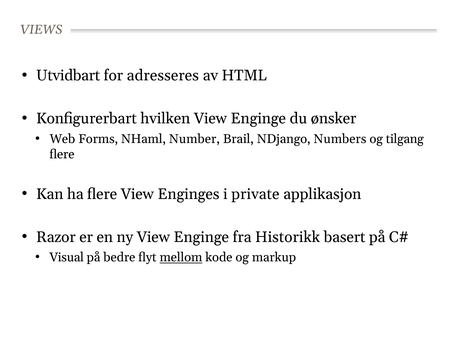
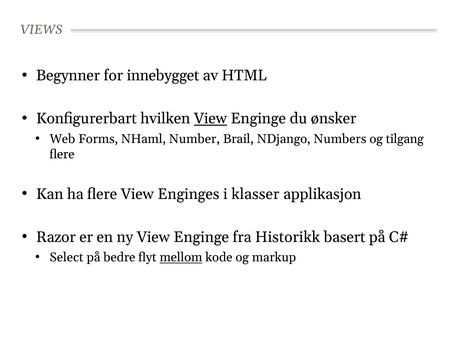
Utvidbart: Utvidbart -> Begynner (68, 76)
adresseres: adresseres -> innebygget (163, 76)
View underline: none -> present (210, 118)
private: private -> klasser (255, 194)
Visual: Visual -> Select (67, 257)
